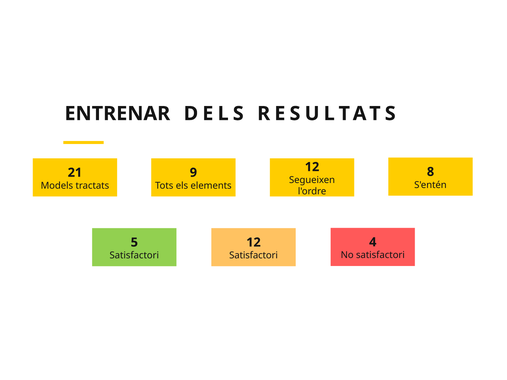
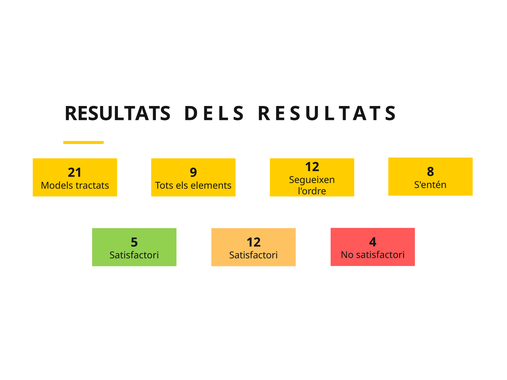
ENTRENAR: ENTRENAR -> RESULTATS (117, 114)
